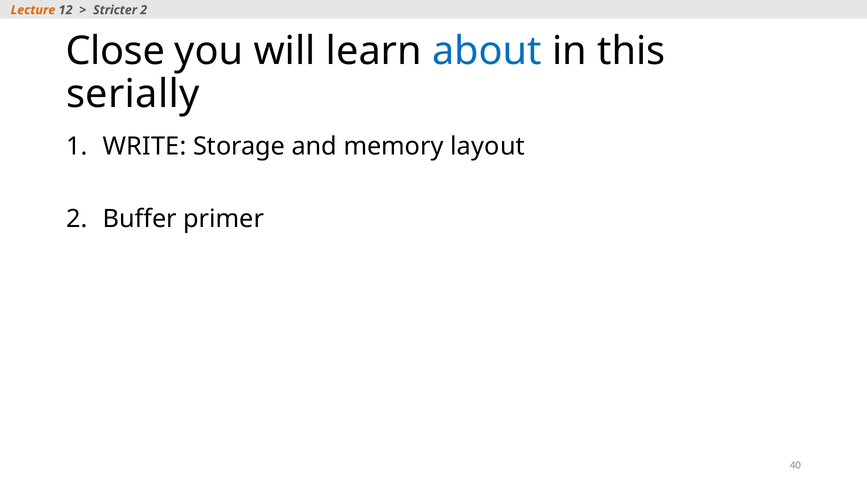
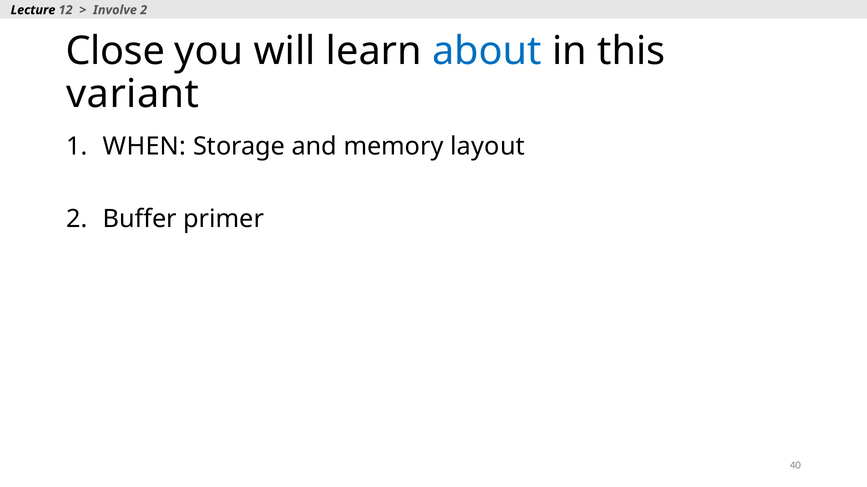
Lecture colour: orange -> black (33, 10)
Stricter: Stricter -> Involve (115, 10)
serially: serially -> variant (133, 94)
WRITE: WRITE -> WHEN (144, 147)
